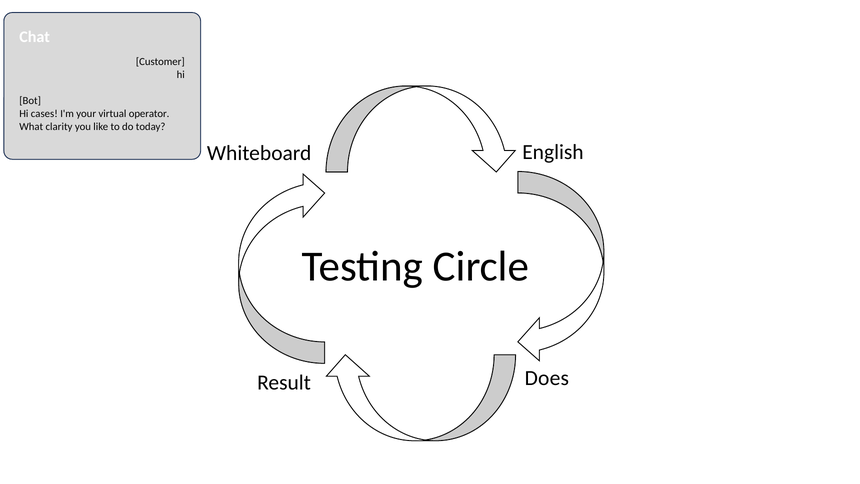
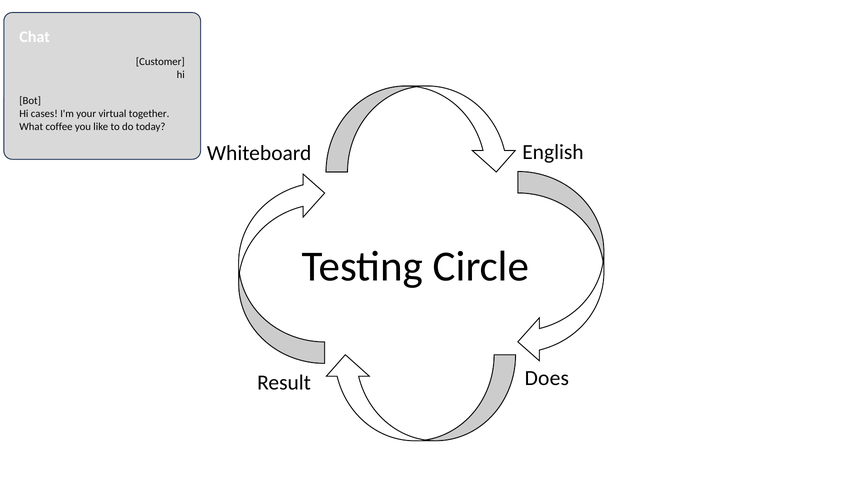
operator: operator -> together (149, 114)
clarity: clarity -> coffee (59, 126)
